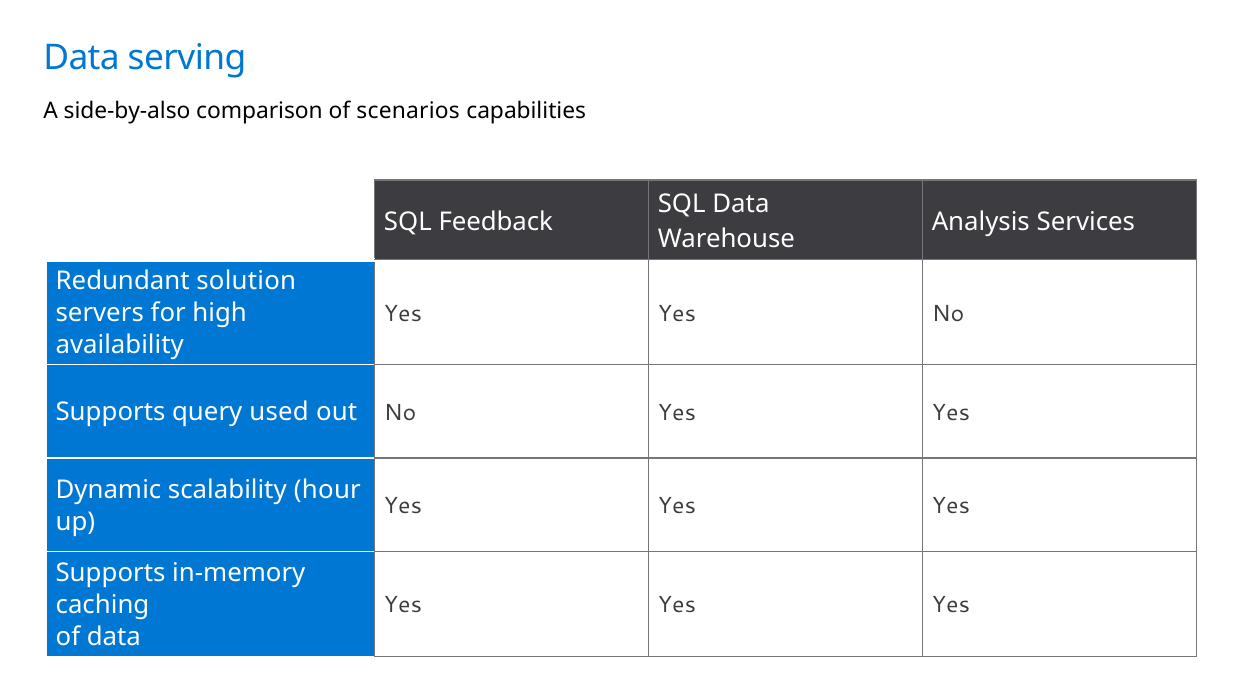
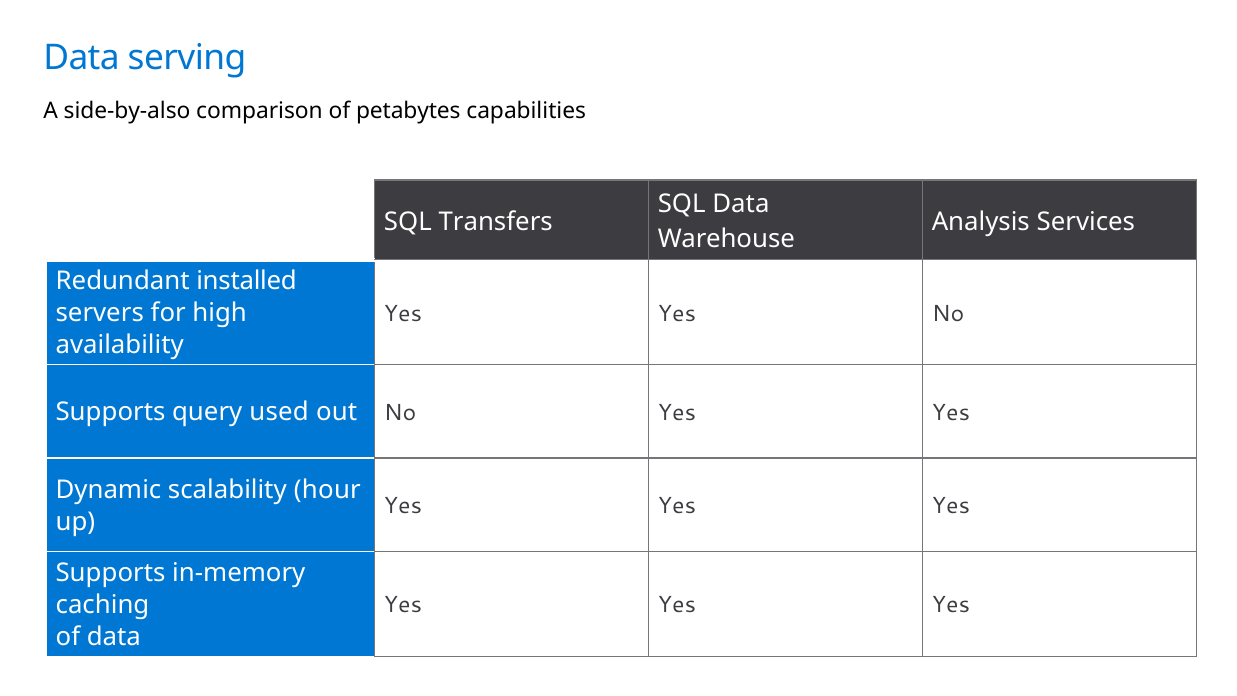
scenarios: scenarios -> petabytes (408, 111)
Feedback: Feedback -> Transfers (496, 221)
solution: solution -> installed (247, 281)
